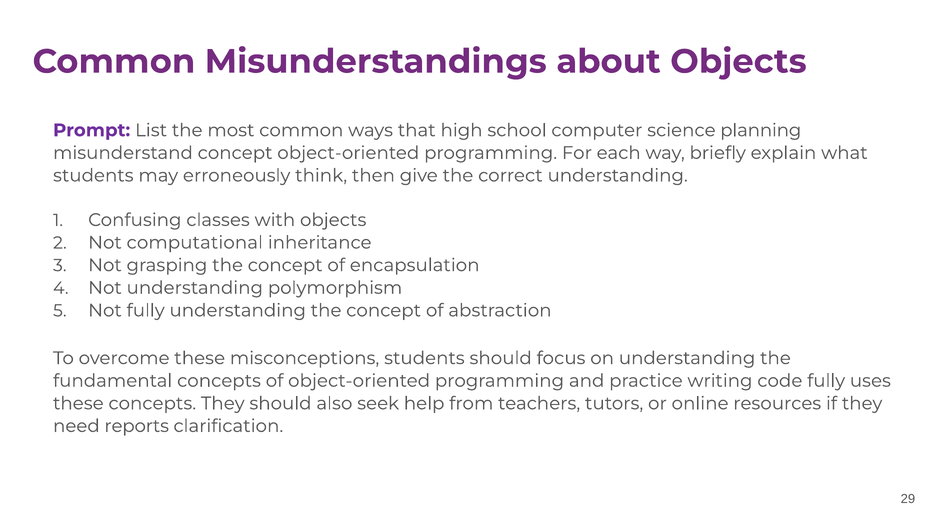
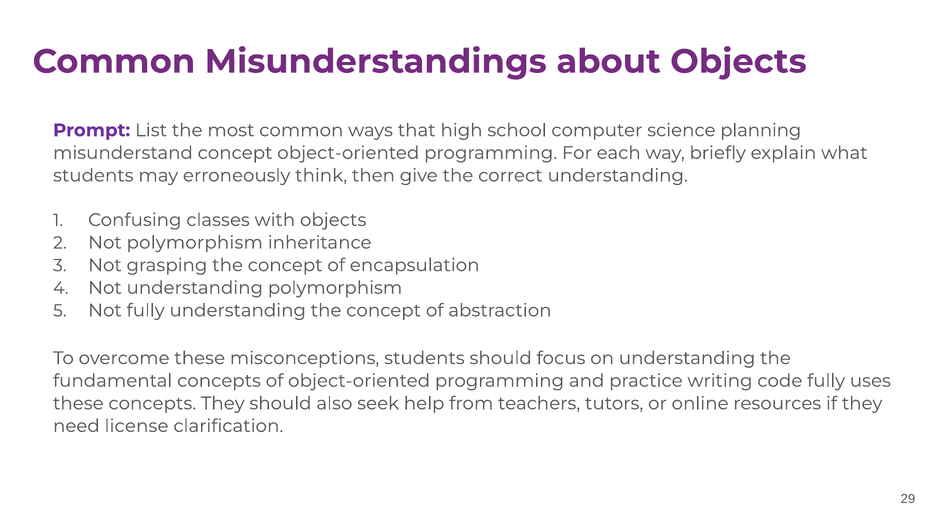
Not computational: computational -> polymorphism (195, 243)
reports: reports -> license (137, 426)
